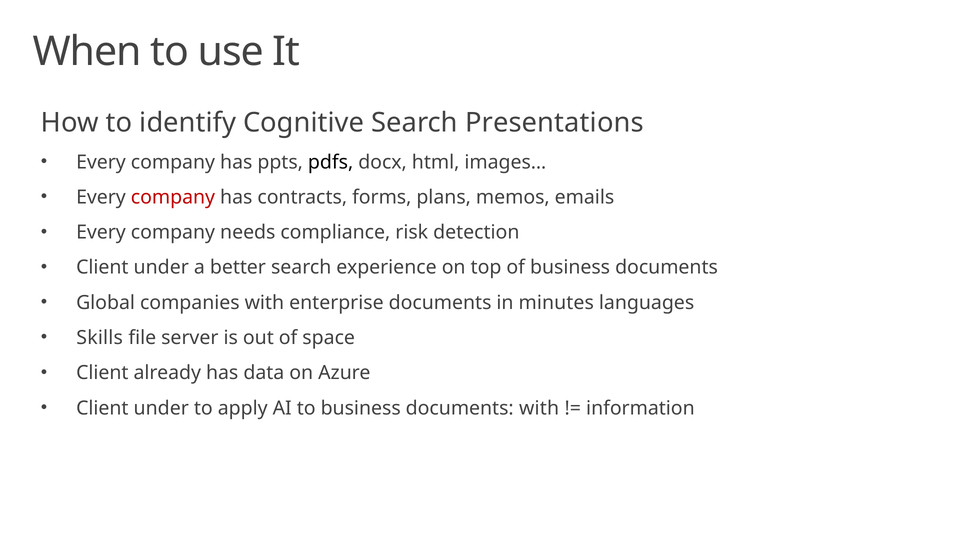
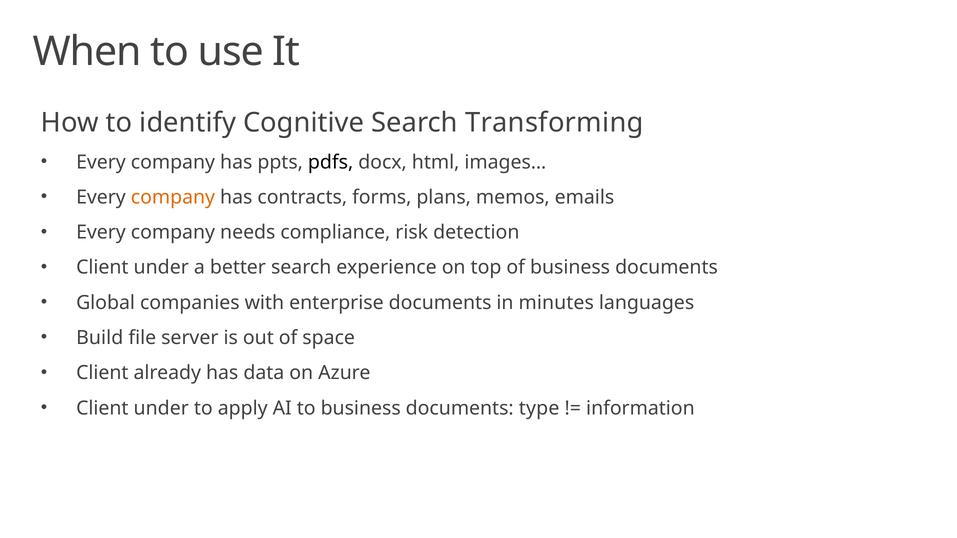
Presentations: Presentations -> Transforming (554, 123)
company colour: red -> orange (173, 197)
Skills: Skills -> Build (100, 338)
documents with: with -> type (539, 408)
